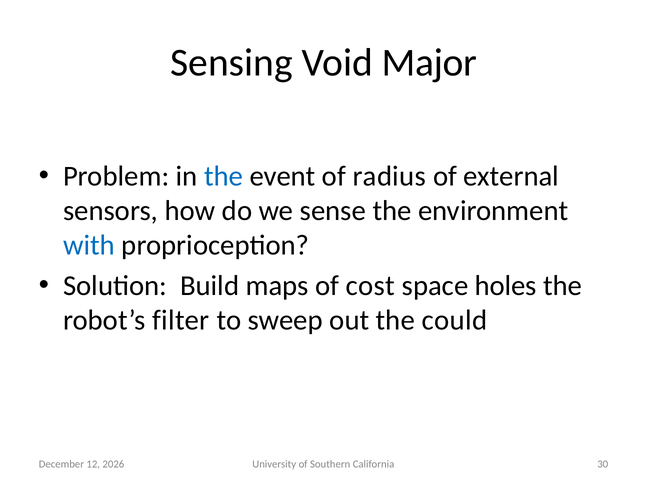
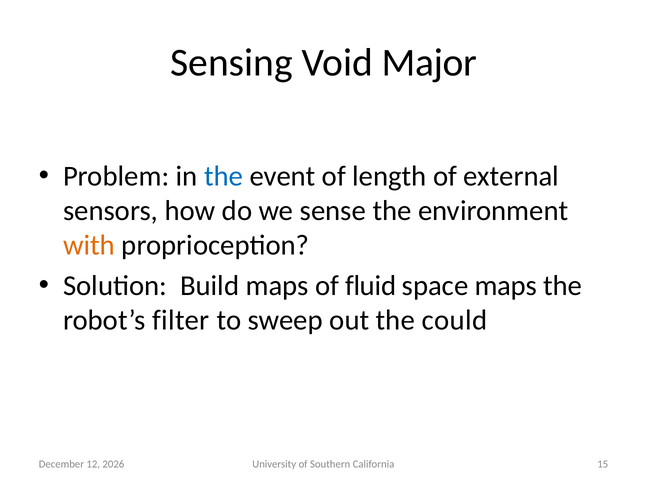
radius: radius -> length (389, 176)
with colour: blue -> orange (89, 245)
cost: cost -> fluid (371, 285)
space holes: holes -> maps (506, 285)
30: 30 -> 15 (603, 463)
